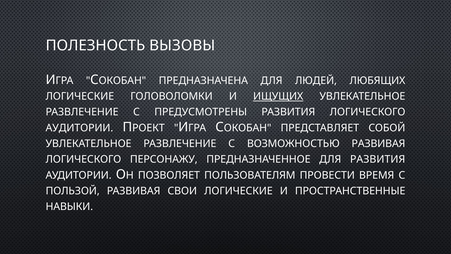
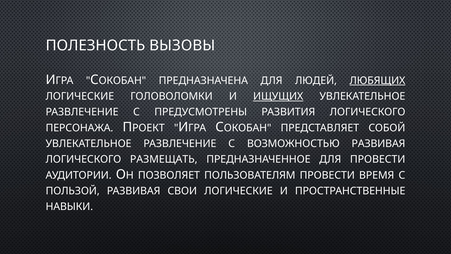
ЛЮБЯЩИХ underline: none -> present (377, 80)
АУДИТОРИИ: АУДИТОРИИ -> ПЕРСОНАЖА (79, 128)
ПЕРСОНАЖУ: ПЕРСОНАЖУ -> РАЗМЕЩАТЬ (164, 159)
ДЛЯ РАЗВИТИЯ: РАЗВИТИЯ -> ПРОВЕСТИ (378, 159)
